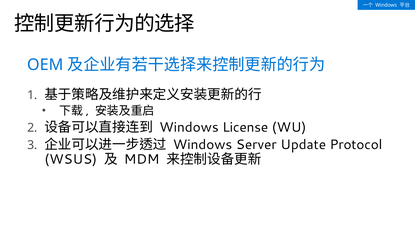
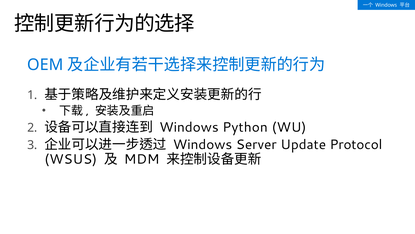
License: License -> Python (245, 127)
